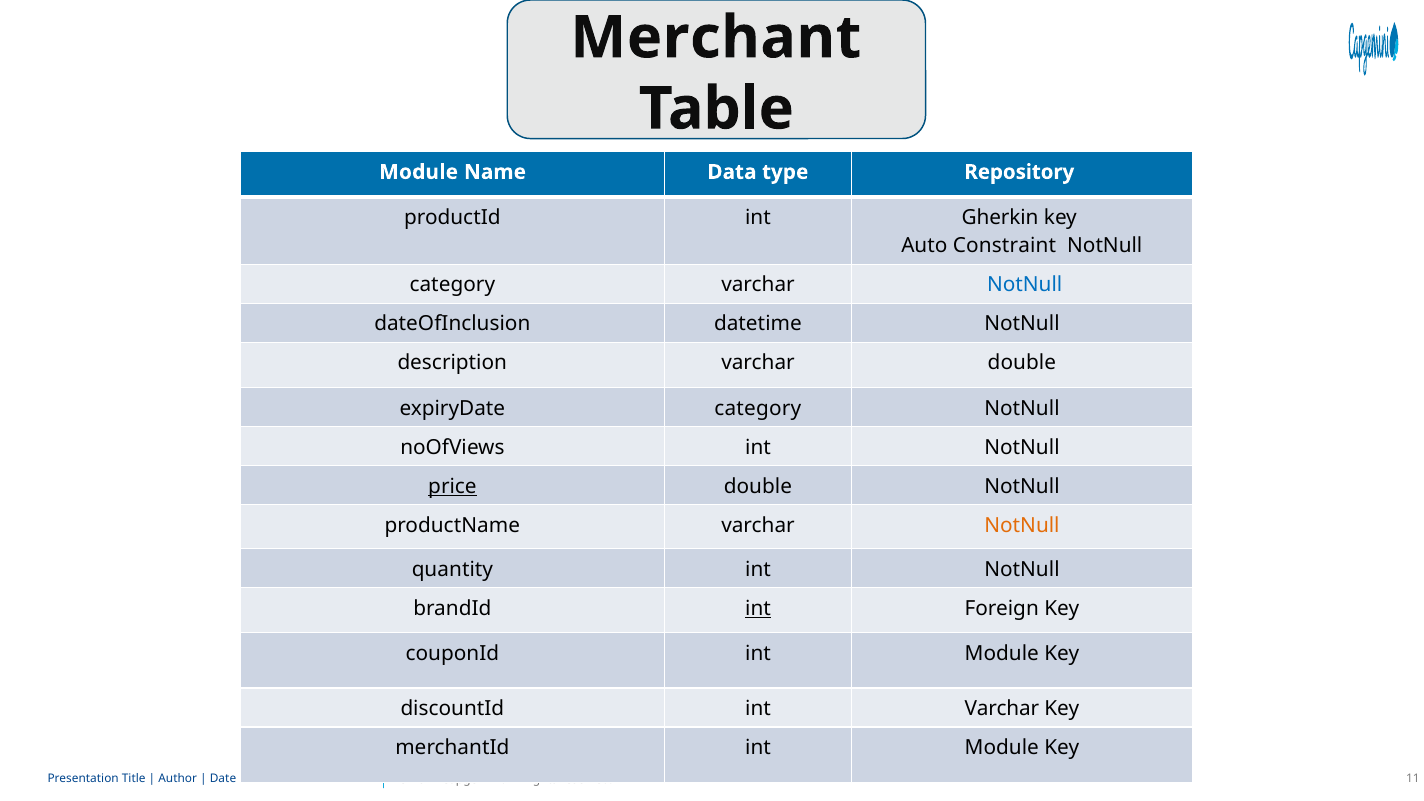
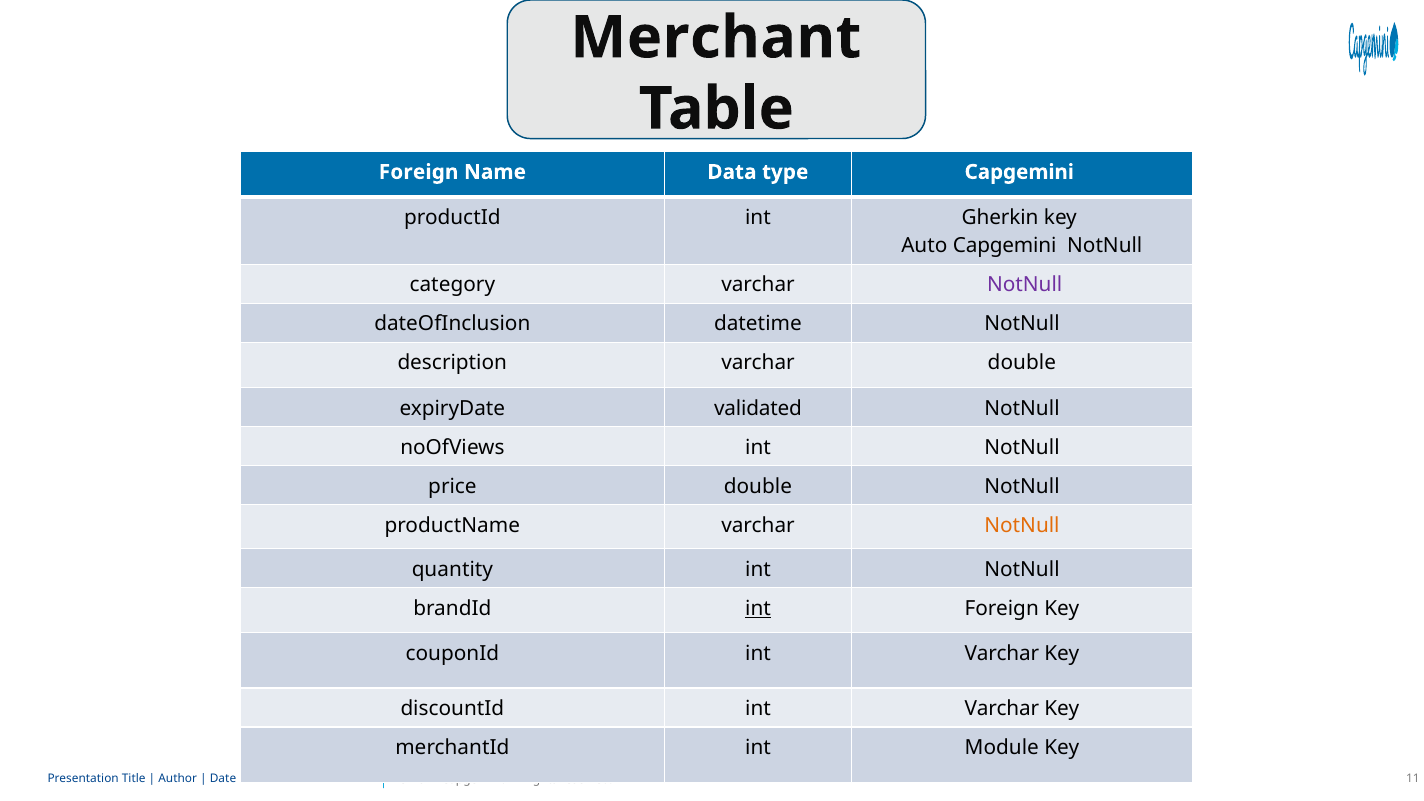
Module: Module -> Foreign (419, 172)
type Repository: Repository -> Capgemini (1019, 172)
Auto Constraint: Constraint -> Capgemini (1005, 246)
NotNull colour: blue -> purple (1025, 285)
expiryDate category: category -> validated (758, 408)
price underline: present -> none (452, 486)
couponId int Module: Module -> Varchar (1002, 653)
